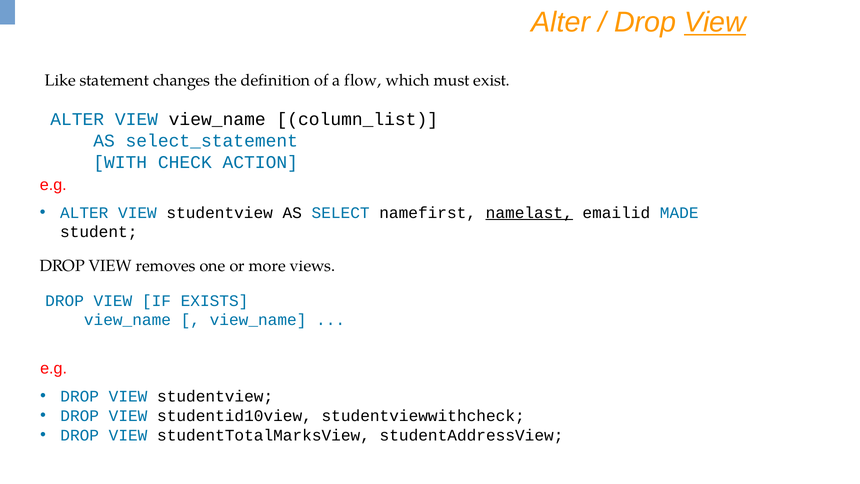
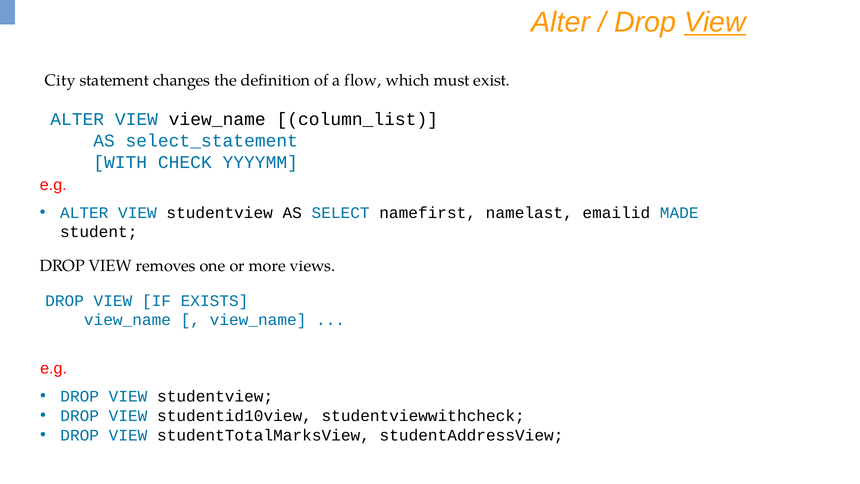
Like: Like -> City (60, 81)
ACTION: ACTION -> YYYYMM (260, 162)
namelast underline: present -> none (529, 213)
